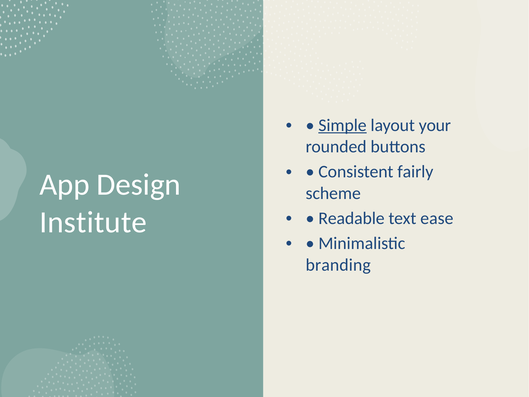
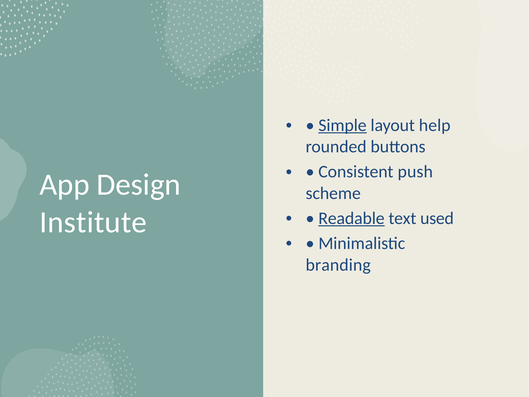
your: your -> help (435, 125)
fairly: fairly -> push (415, 172)
Readable underline: none -> present (351, 218)
ease: ease -> used (437, 218)
